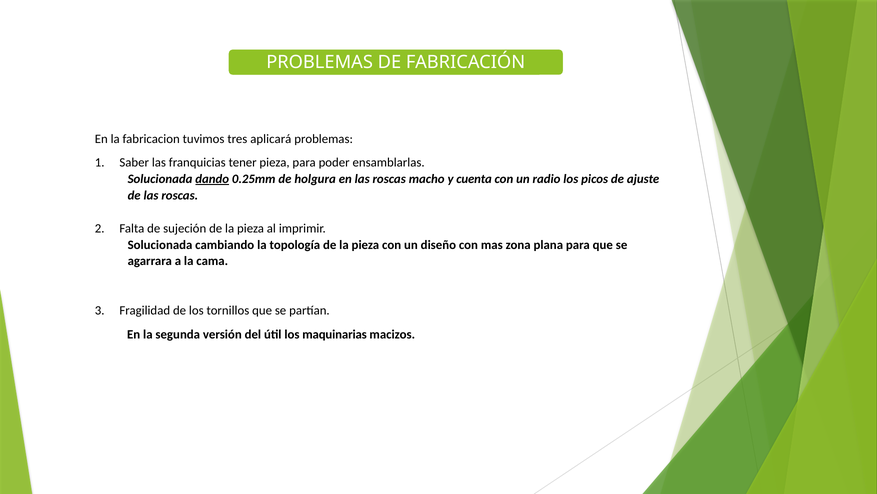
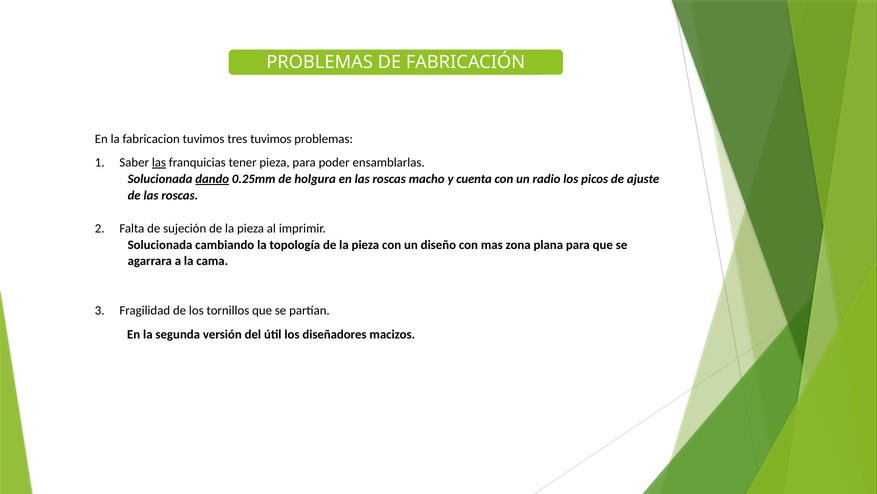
tres aplicará: aplicará -> tuvimos (271, 139)
las underline: none -> present (159, 162)
maquinarias: maquinarias -> diseñadores (335, 334)
